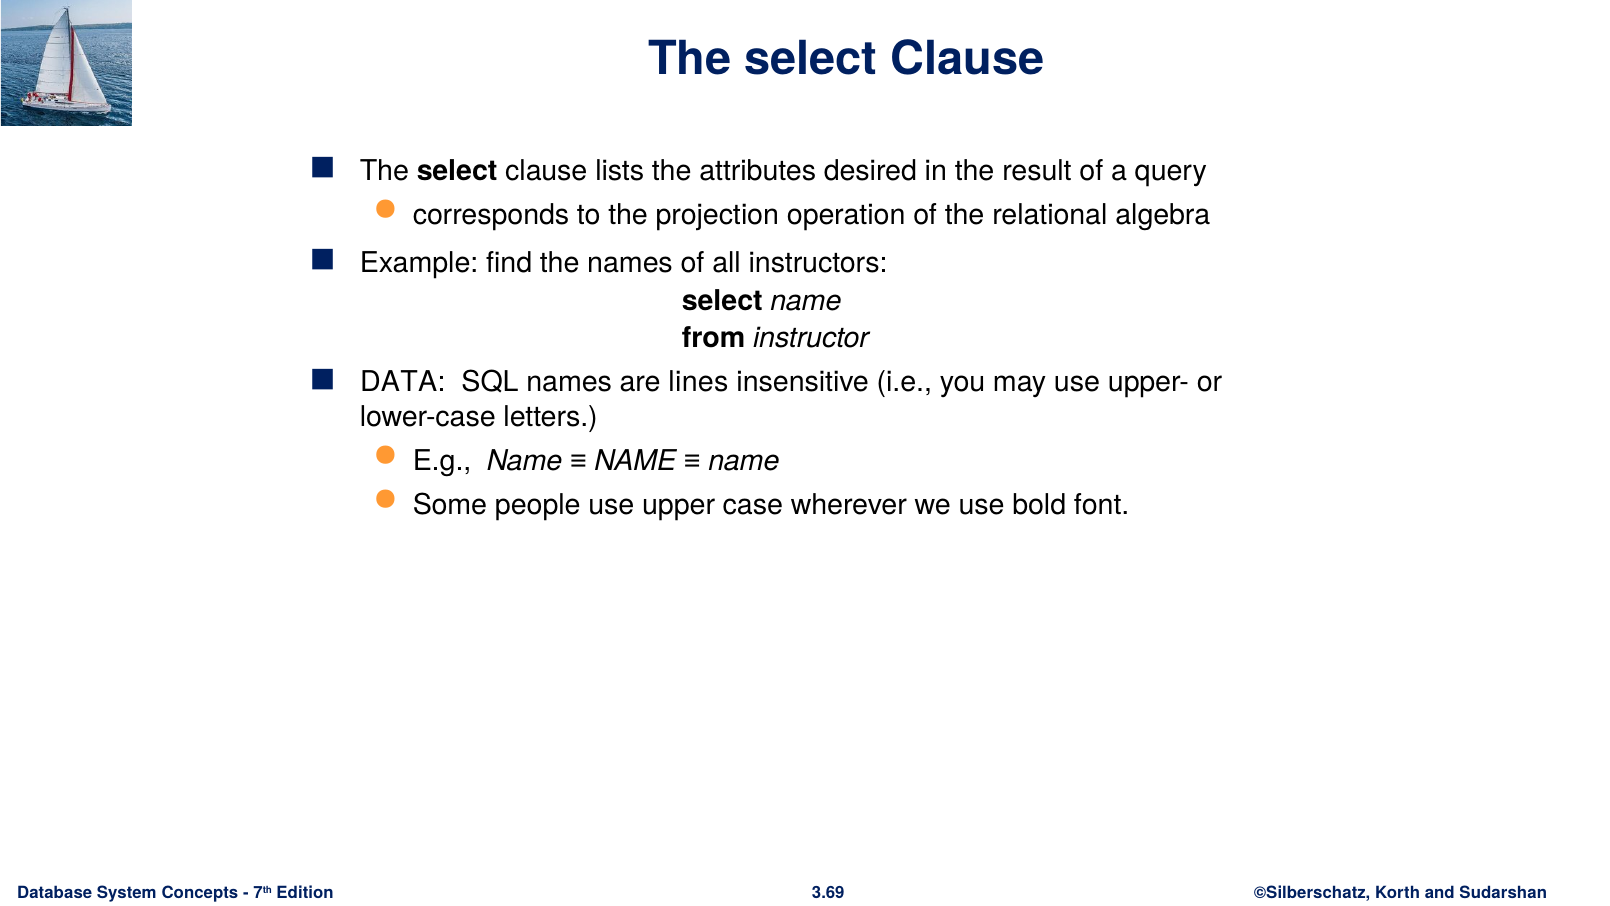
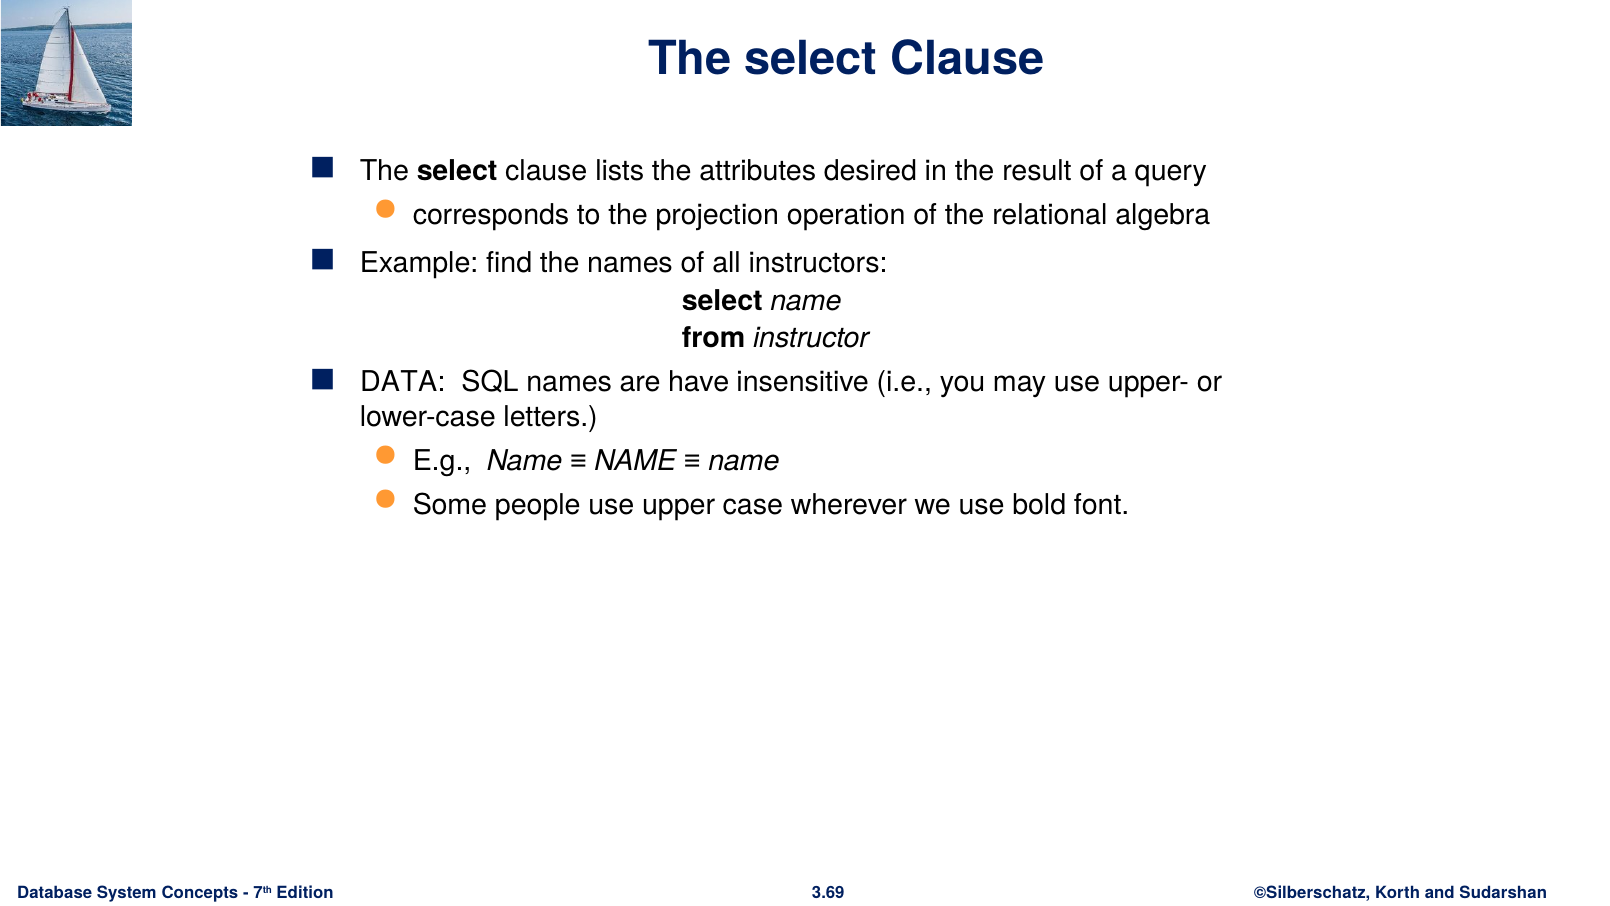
lines: lines -> have (699, 382)
